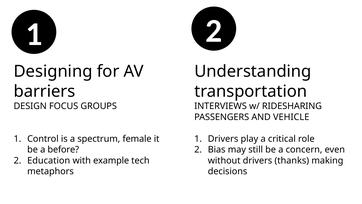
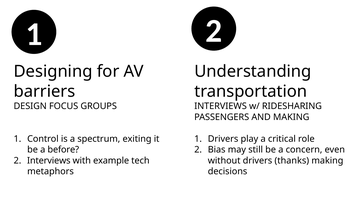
AND VEHICLE: VEHICLE -> MAKING (291, 117)
female: female -> exiting (137, 139)
2 Education: Education -> Interviews (49, 160)
